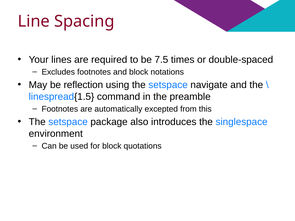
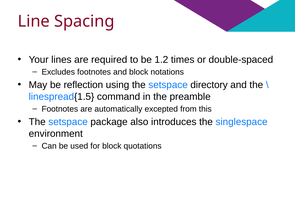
7.5: 7.5 -> 1.2 (161, 60)
navigate: navigate -> directory (209, 85)
